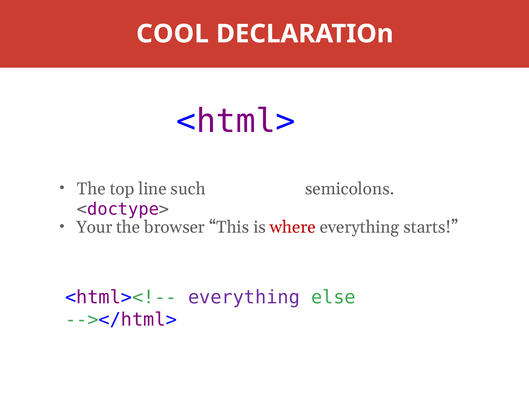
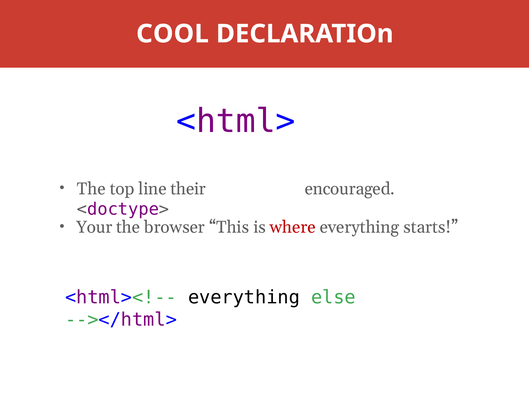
such: such -> their (188, 189)
semicolons: semicolons -> encouraged (350, 189)
everything colour: purple -> black (244, 297)
